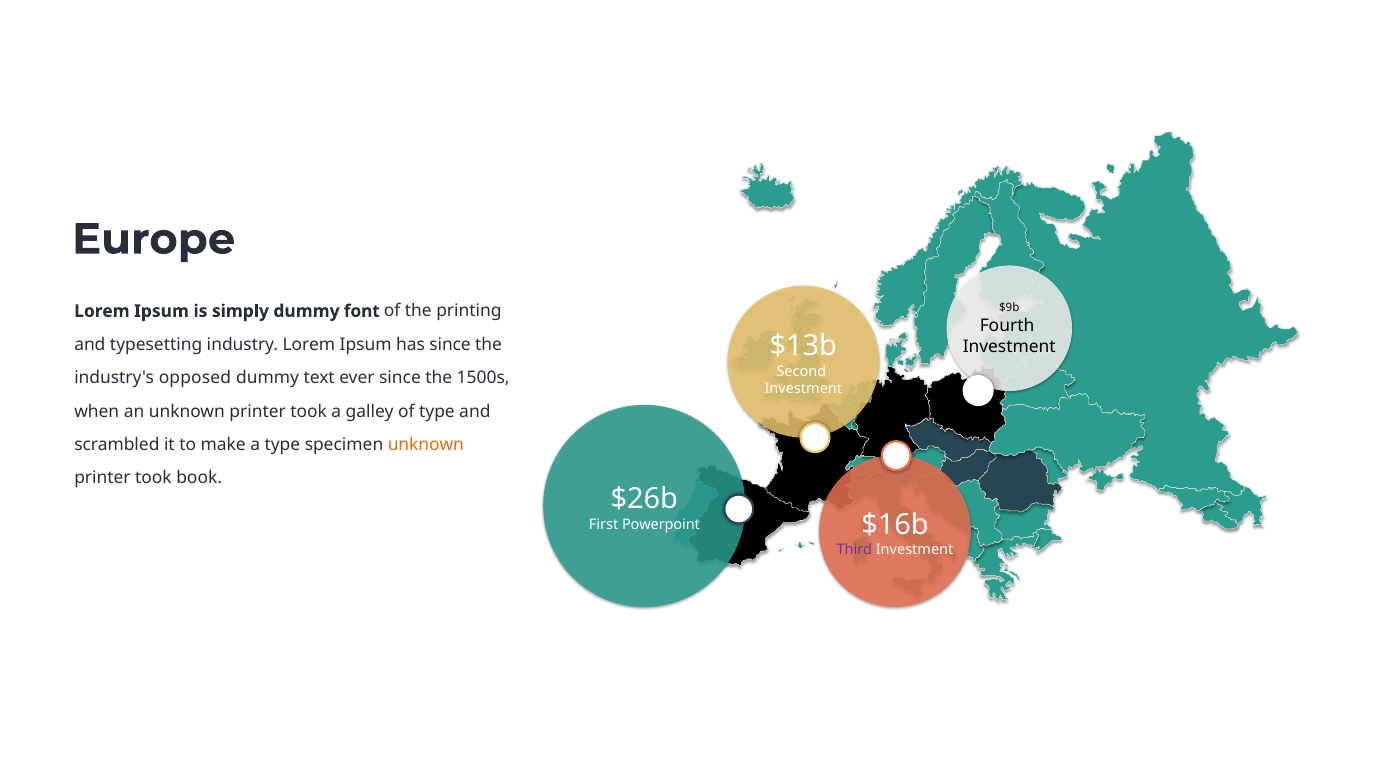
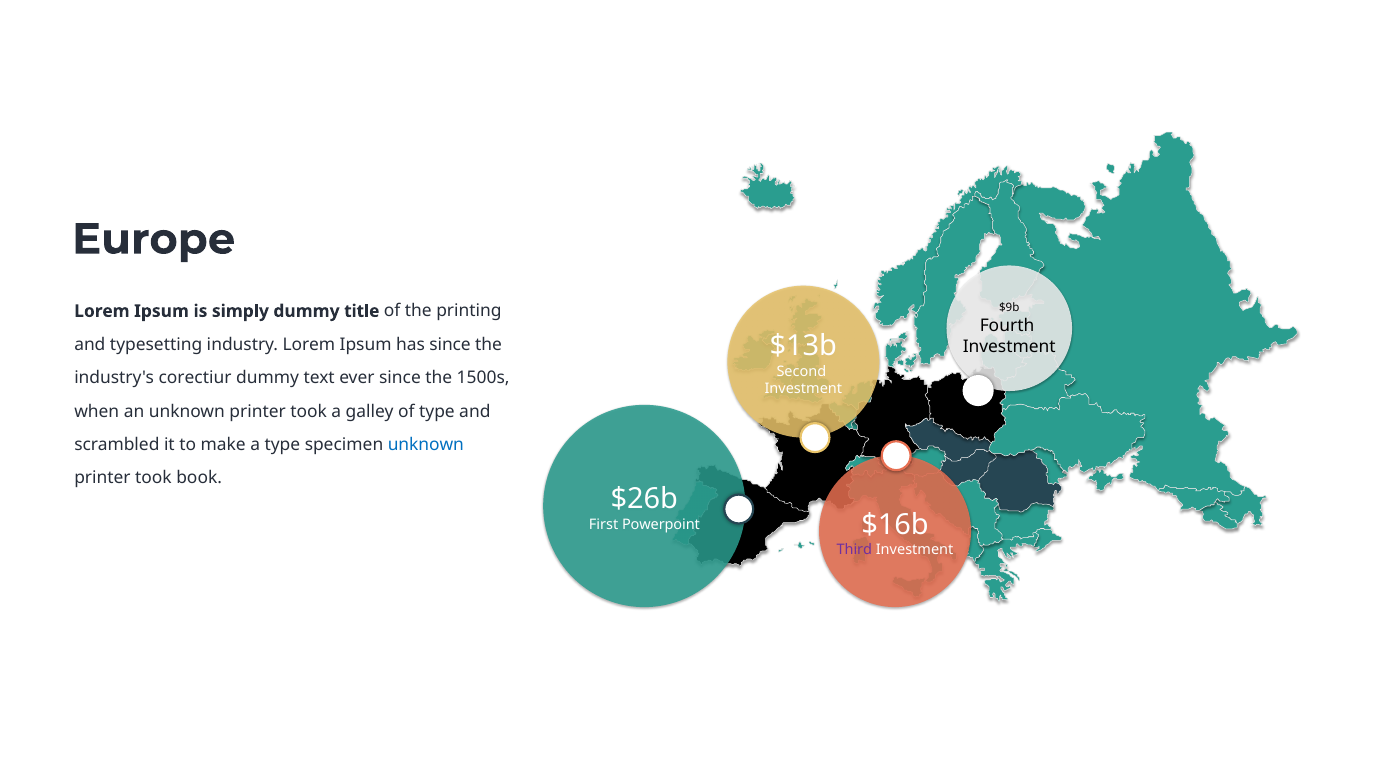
font: font -> title (362, 311)
opposed: opposed -> corectiur (195, 378)
unknown colour: orange -> blue (426, 445)
